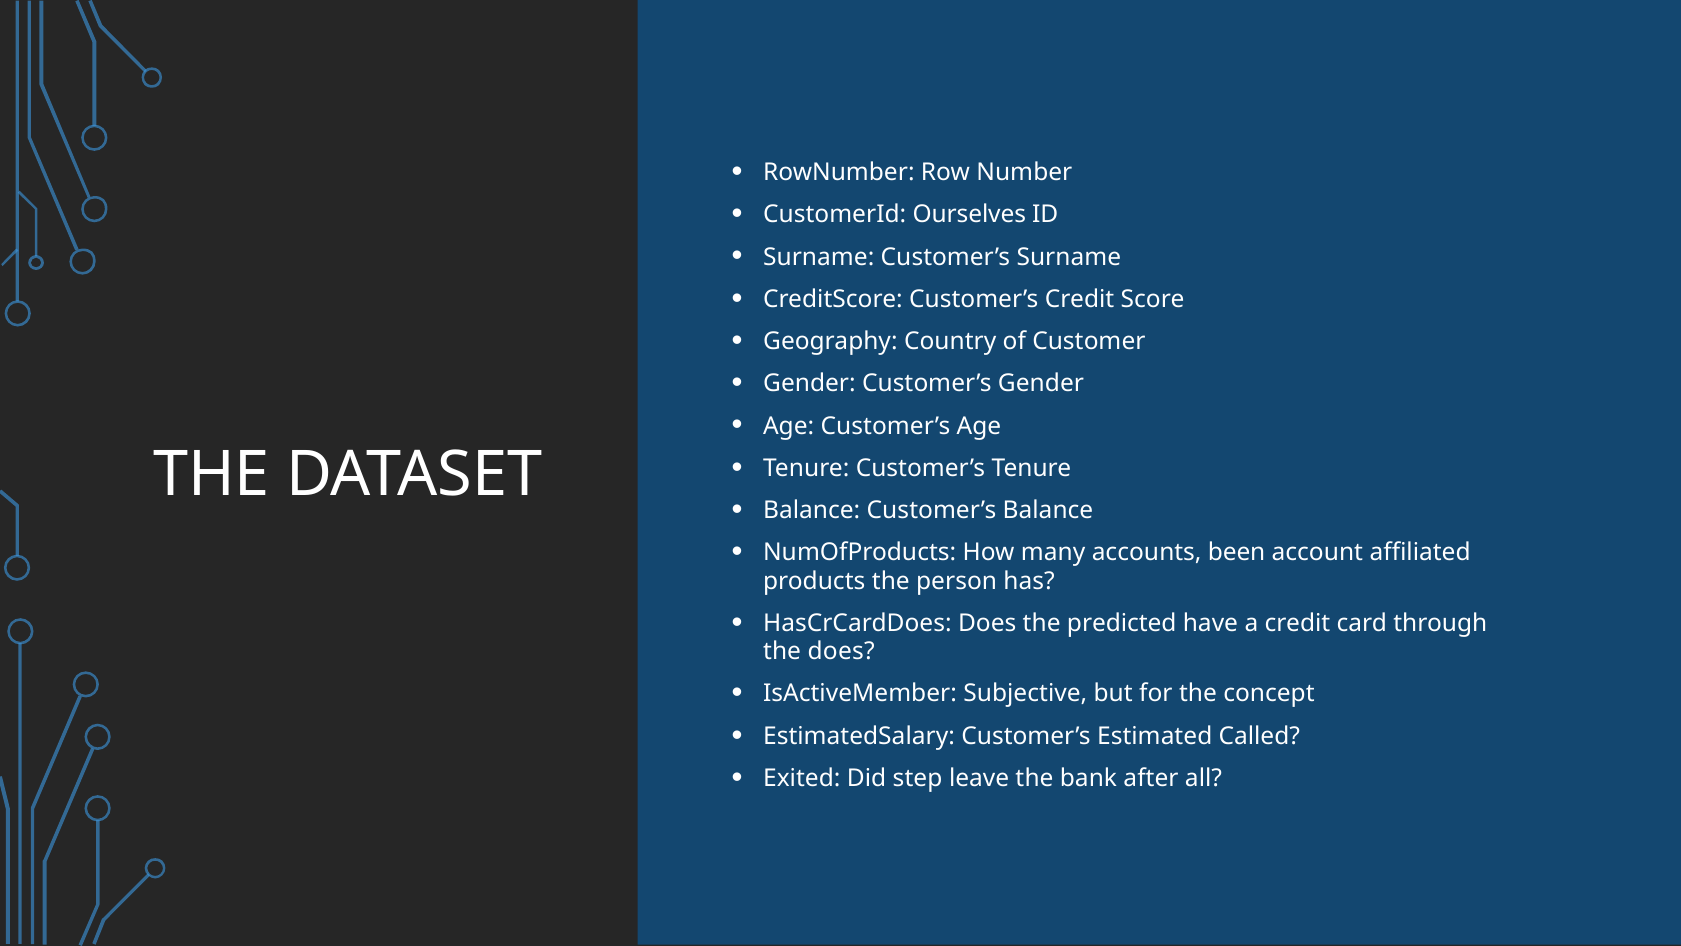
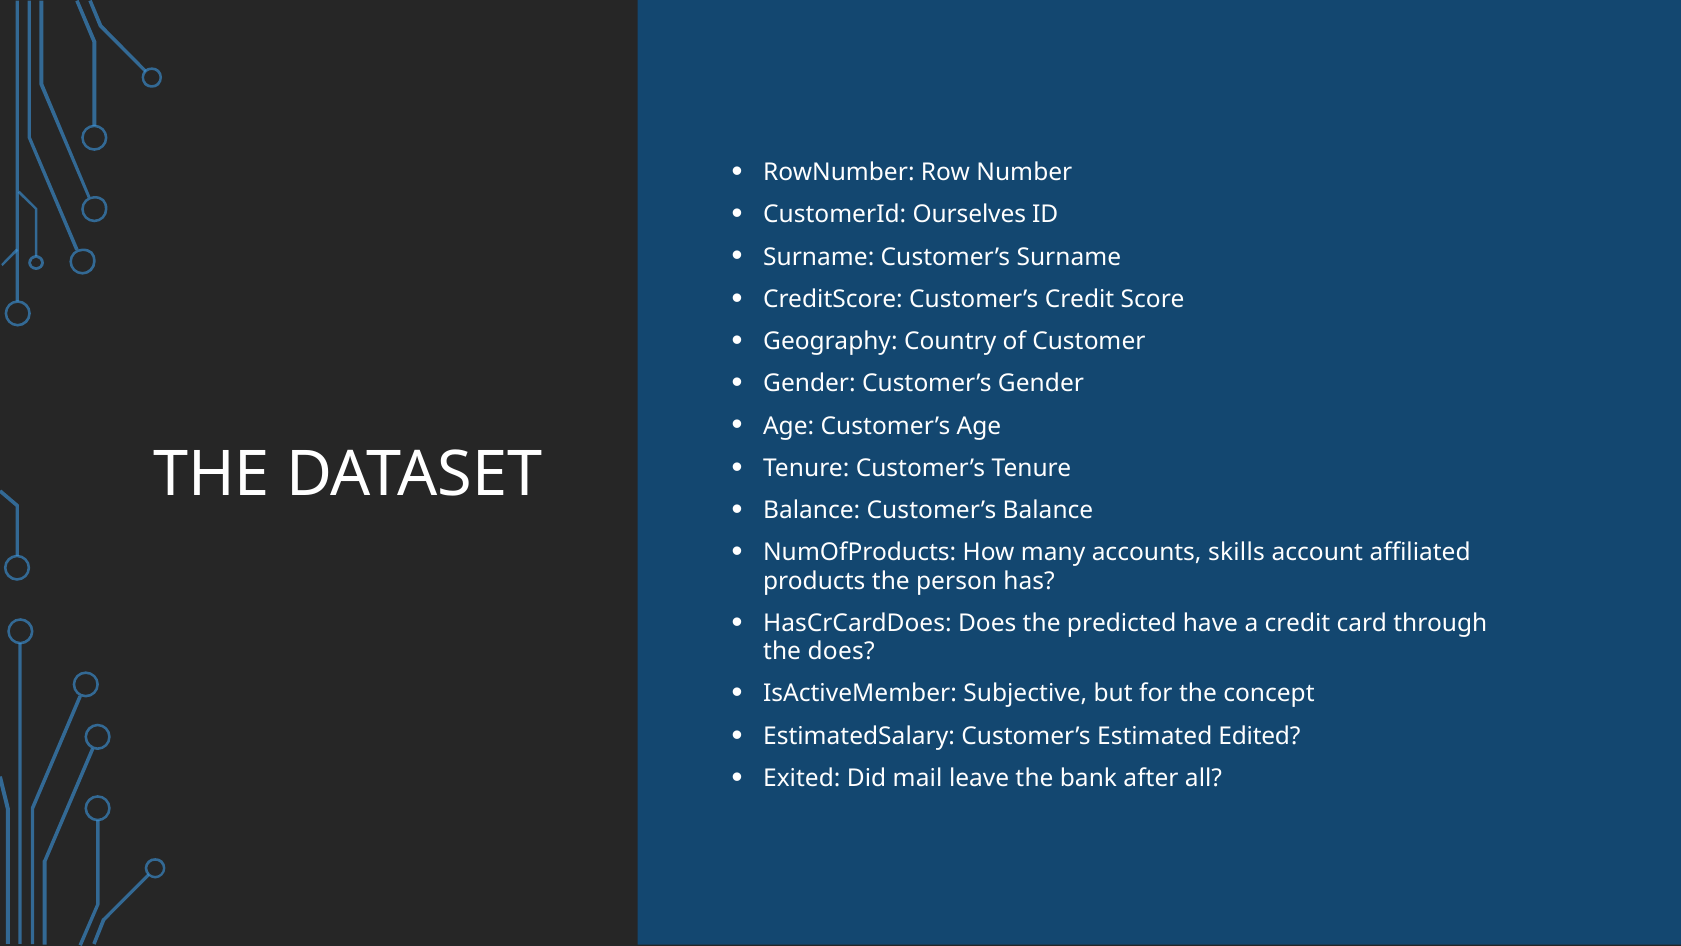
been: been -> skills (1236, 552)
Called: Called -> Edited (1259, 736)
step: step -> mail (918, 778)
